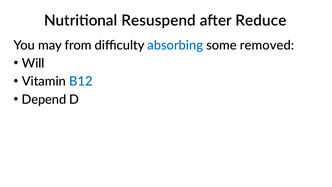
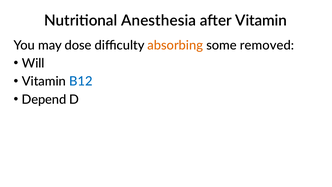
Resuspend: Resuspend -> Anesthesia (159, 21)
after Reduce: Reduce -> Vitamin (261, 21)
from: from -> dose (78, 45)
absorbing colour: blue -> orange (175, 45)
